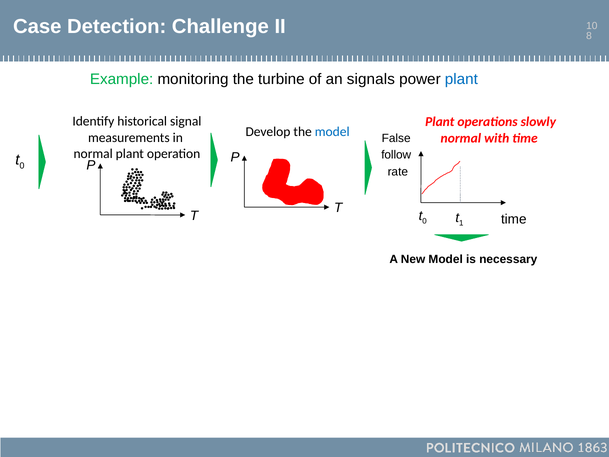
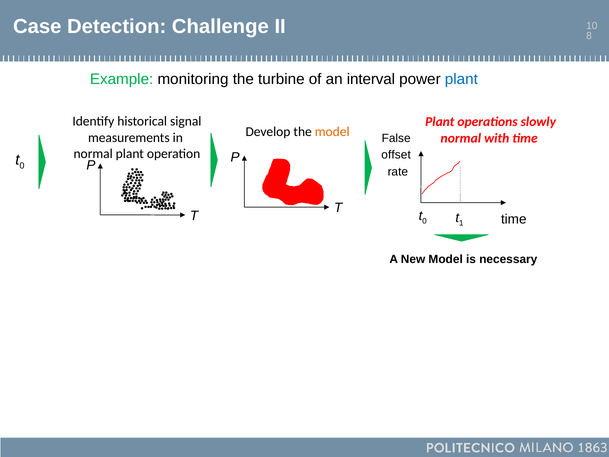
signals: signals -> interval (371, 79)
model colour: blue -> orange (332, 132)
follow: follow -> offset (396, 155)
